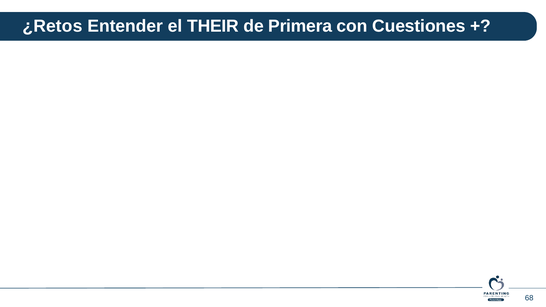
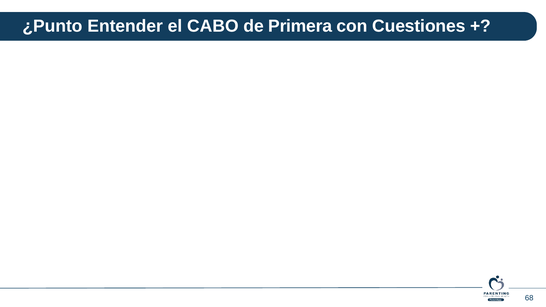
¿Retos: ¿Retos -> ¿Punto (53, 26)
THEIR: THEIR -> CABO (213, 26)
